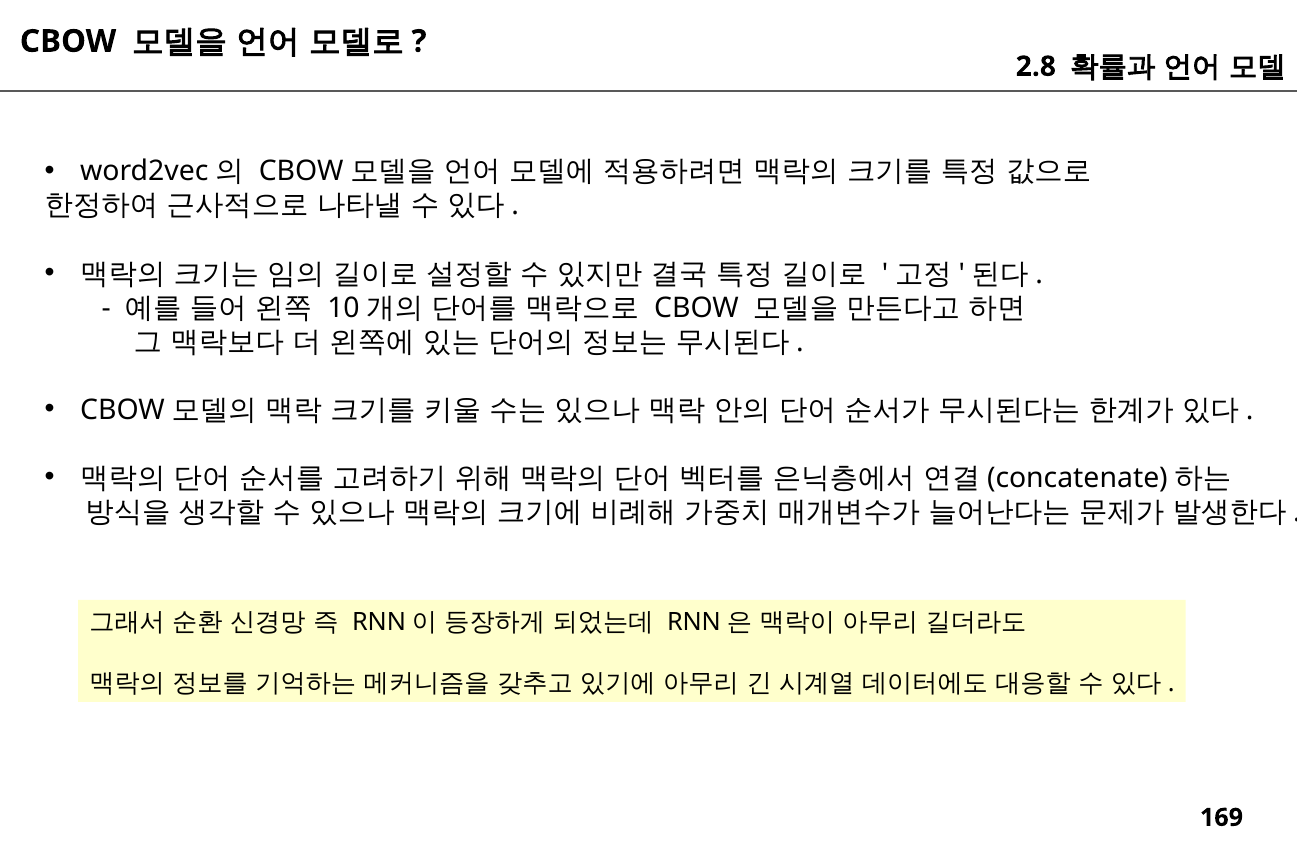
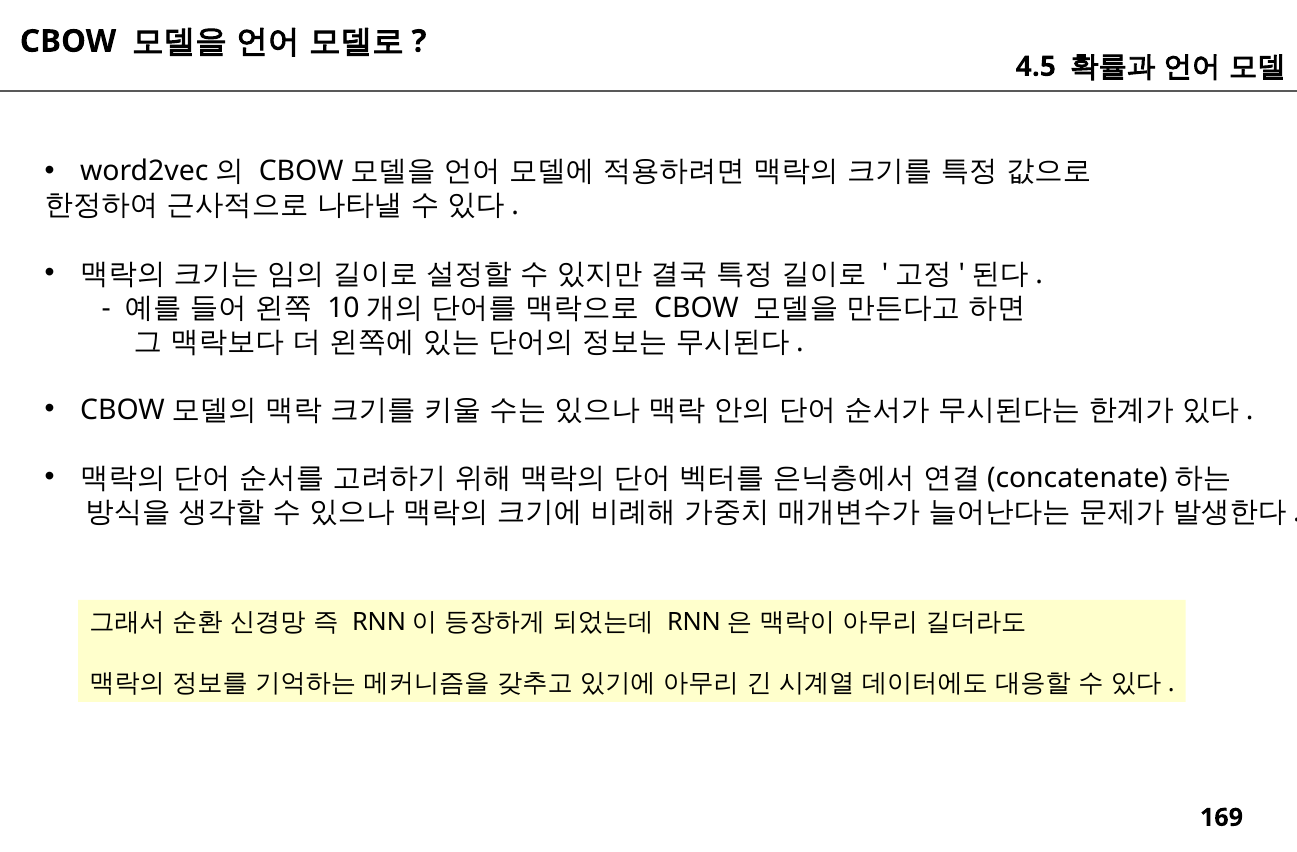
2.8: 2.8 -> 4.5 (1036, 66)
